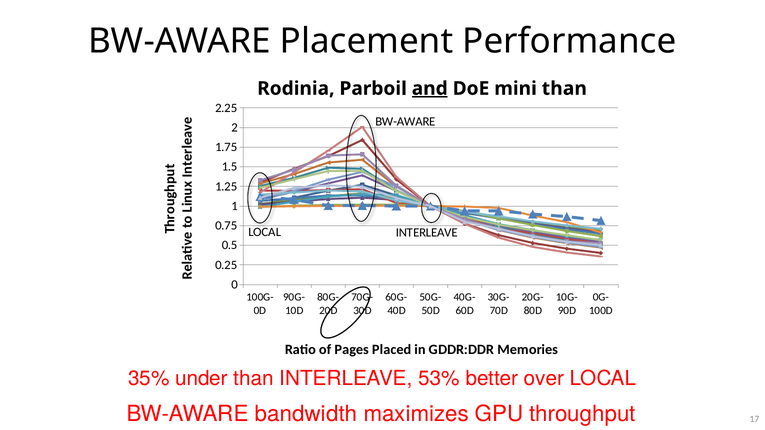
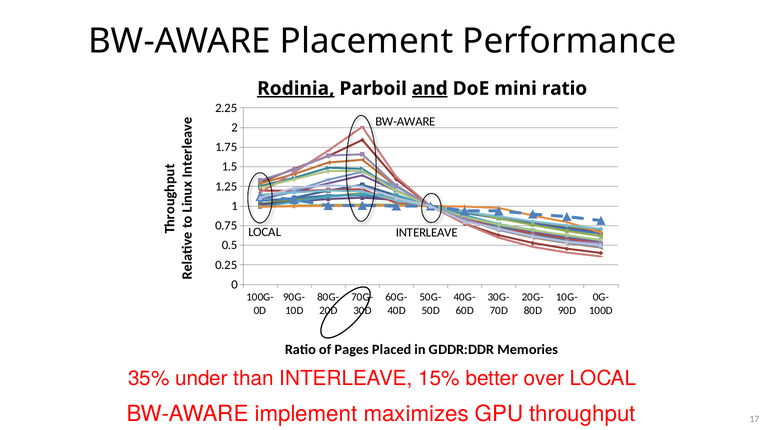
Rodinia underline: none -> present (296, 89)
mini than: than -> ratio (564, 89)
53%: 53% -> 15% (439, 379)
bandwidth: bandwidth -> implement (306, 414)
